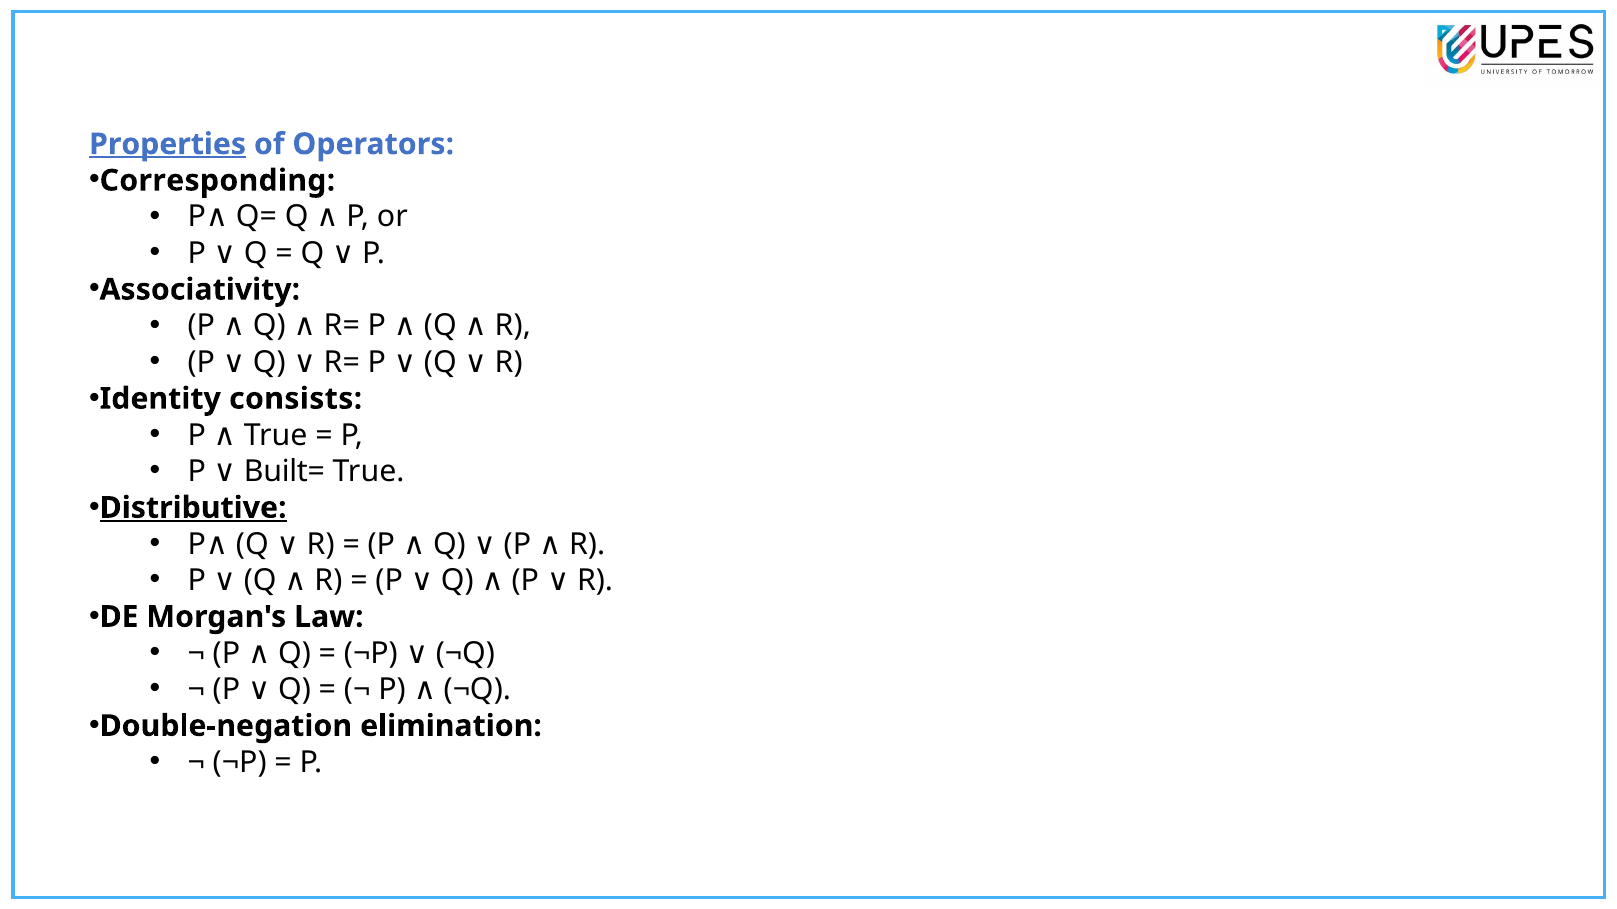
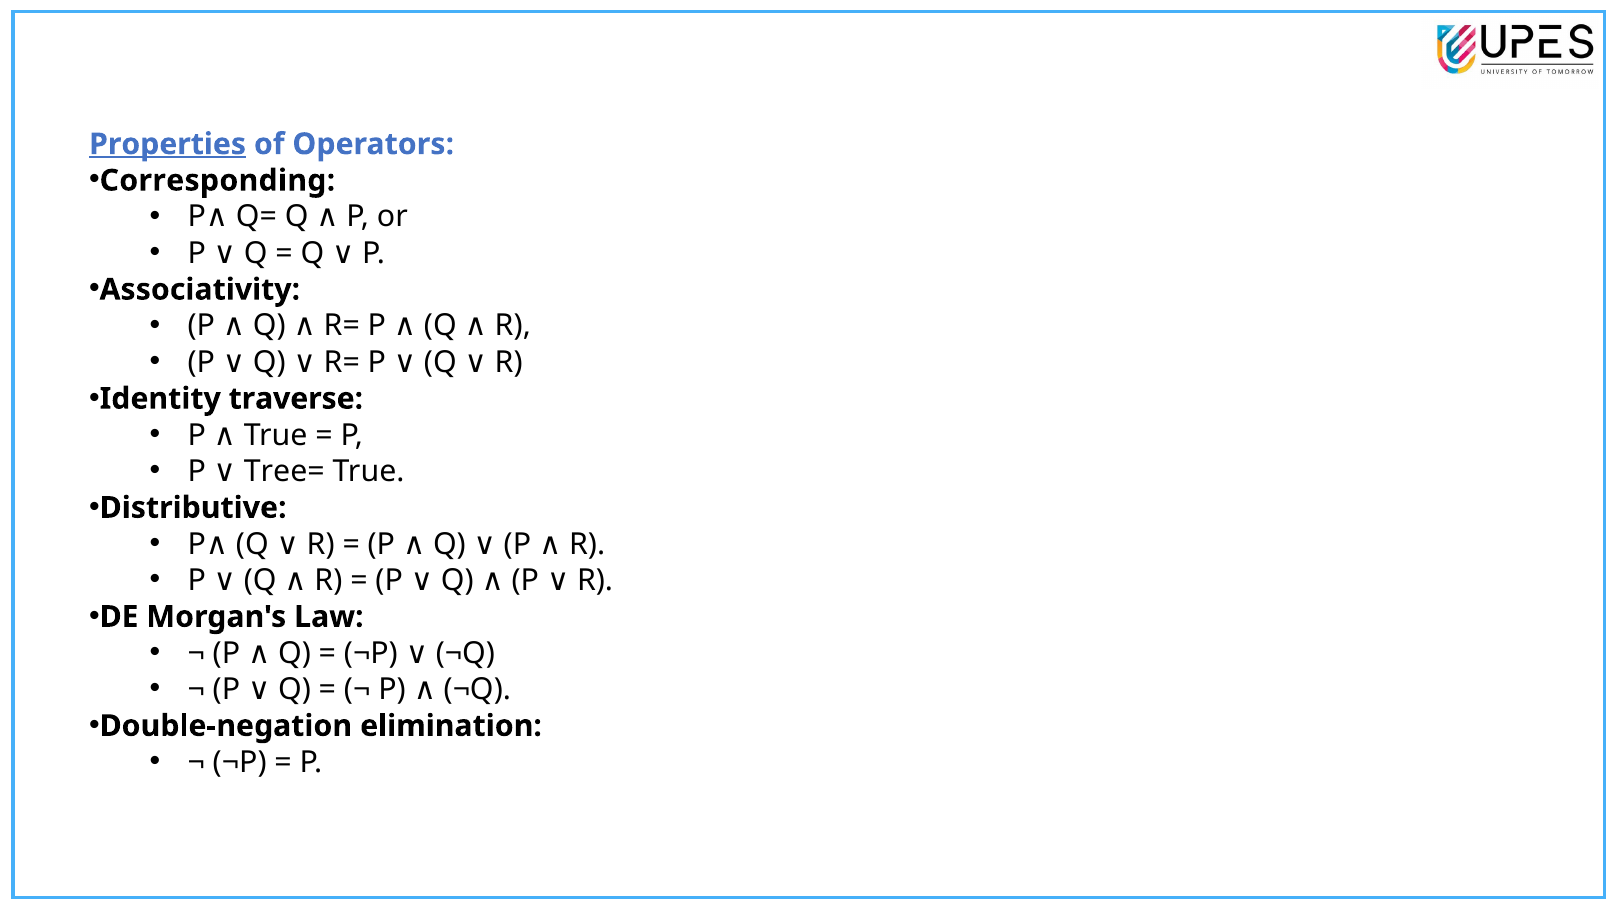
consists: consists -> traverse (296, 399)
Built=: Built= -> Tree= (284, 472)
Distributive underline: present -> none (193, 508)
